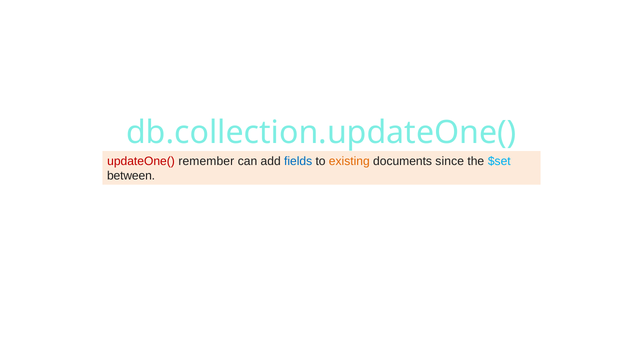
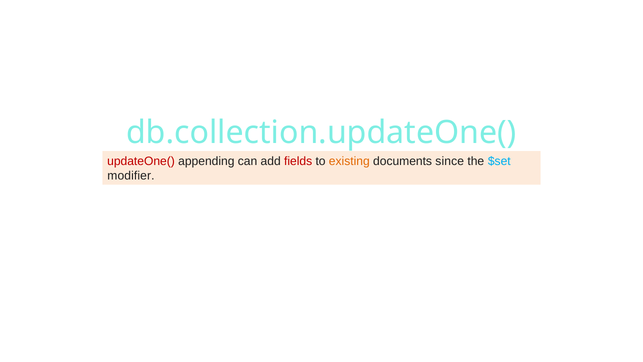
remember: remember -> appending (206, 161)
fields colour: blue -> red (298, 161)
between: between -> modifier (131, 176)
